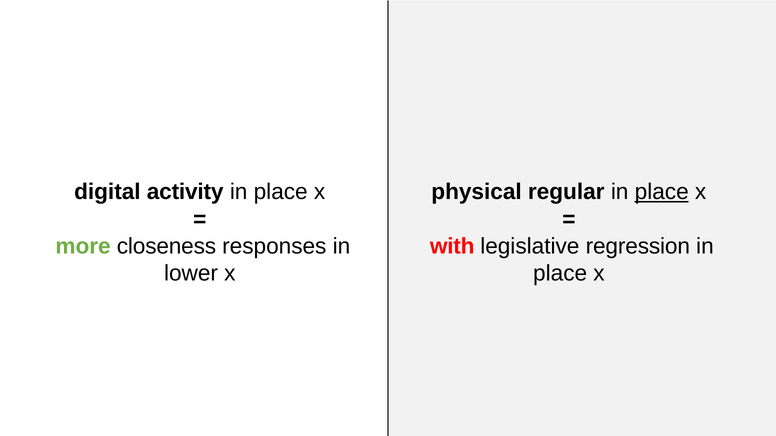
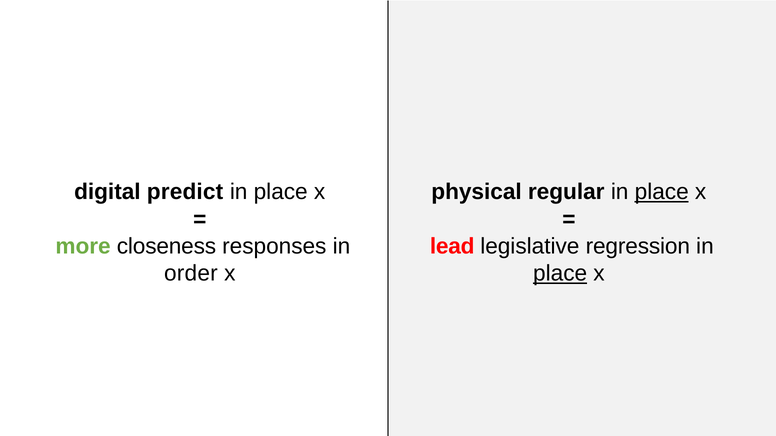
activity: activity -> predict (185, 192)
with: with -> lead (452, 247)
lower: lower -> order (191, 274)
place underline: none -> present (560, 274)
